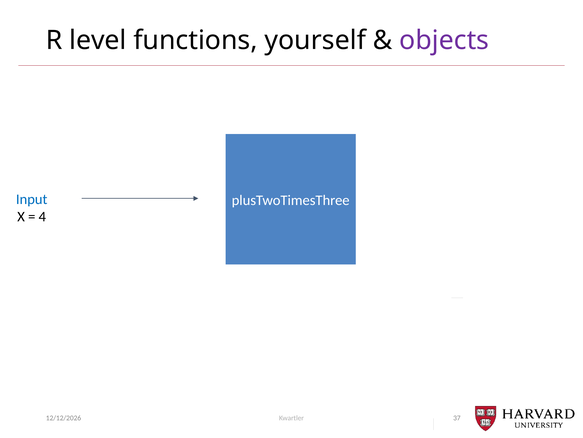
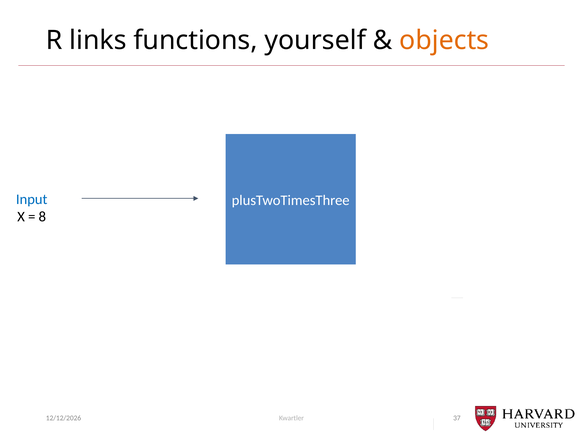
level: level -> links (98, 40)
objects colour: purple -> orange (444, 40)
4: 4 -> 8 (42, 216)
